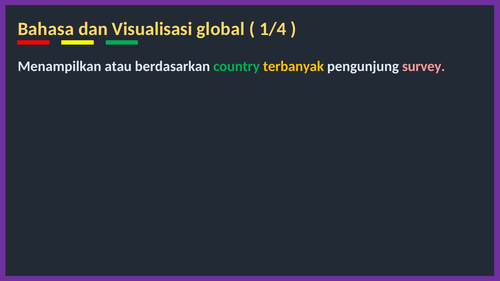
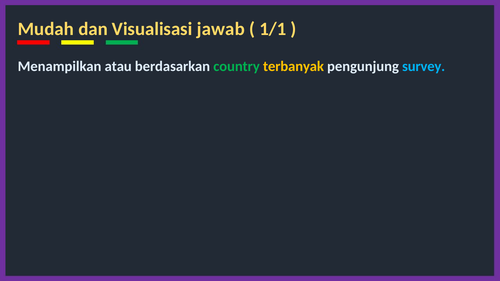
Bahasa: Bahasa -> Mudah (46, 29)
global: global -> jawab (221, 29)
1/4: 1/4 -> 1/1 (273, 29)
survey colour: pink -> light blue (424, 67)
